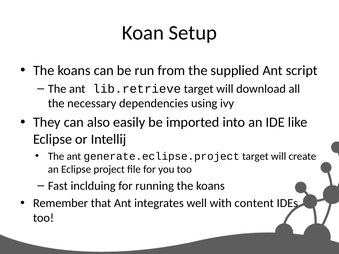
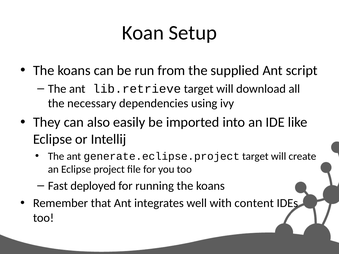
inclduing: inclduing -> deployed (93, 186)
